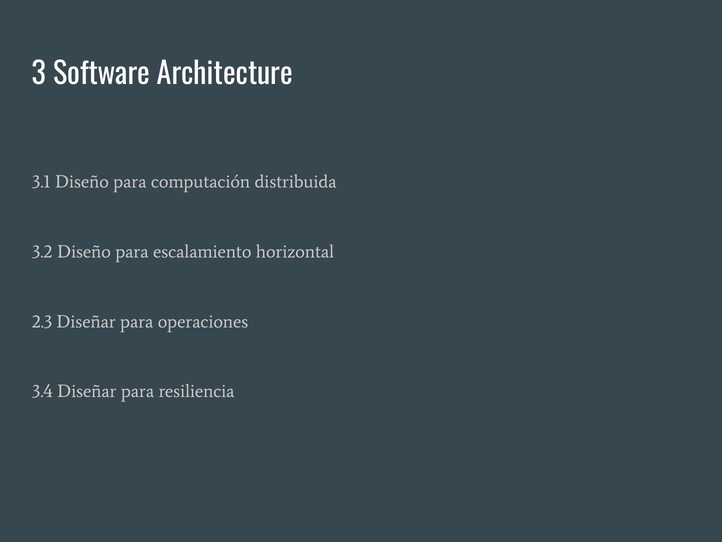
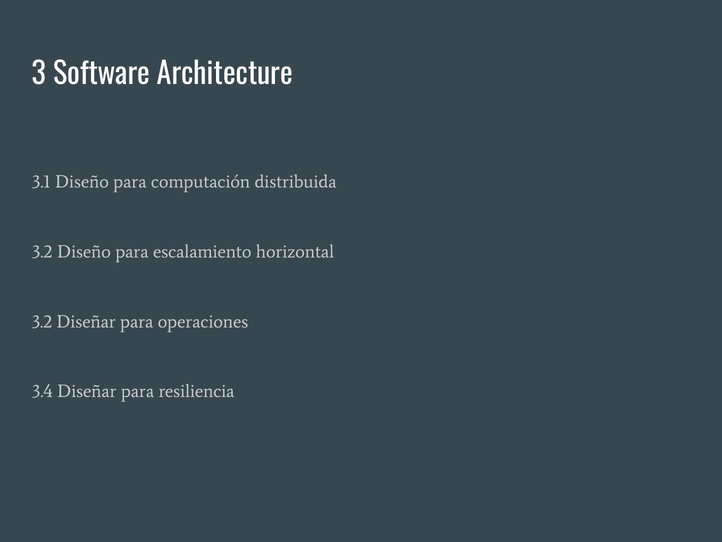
2.3: 2.3 -> 3.2 (42, 321)
